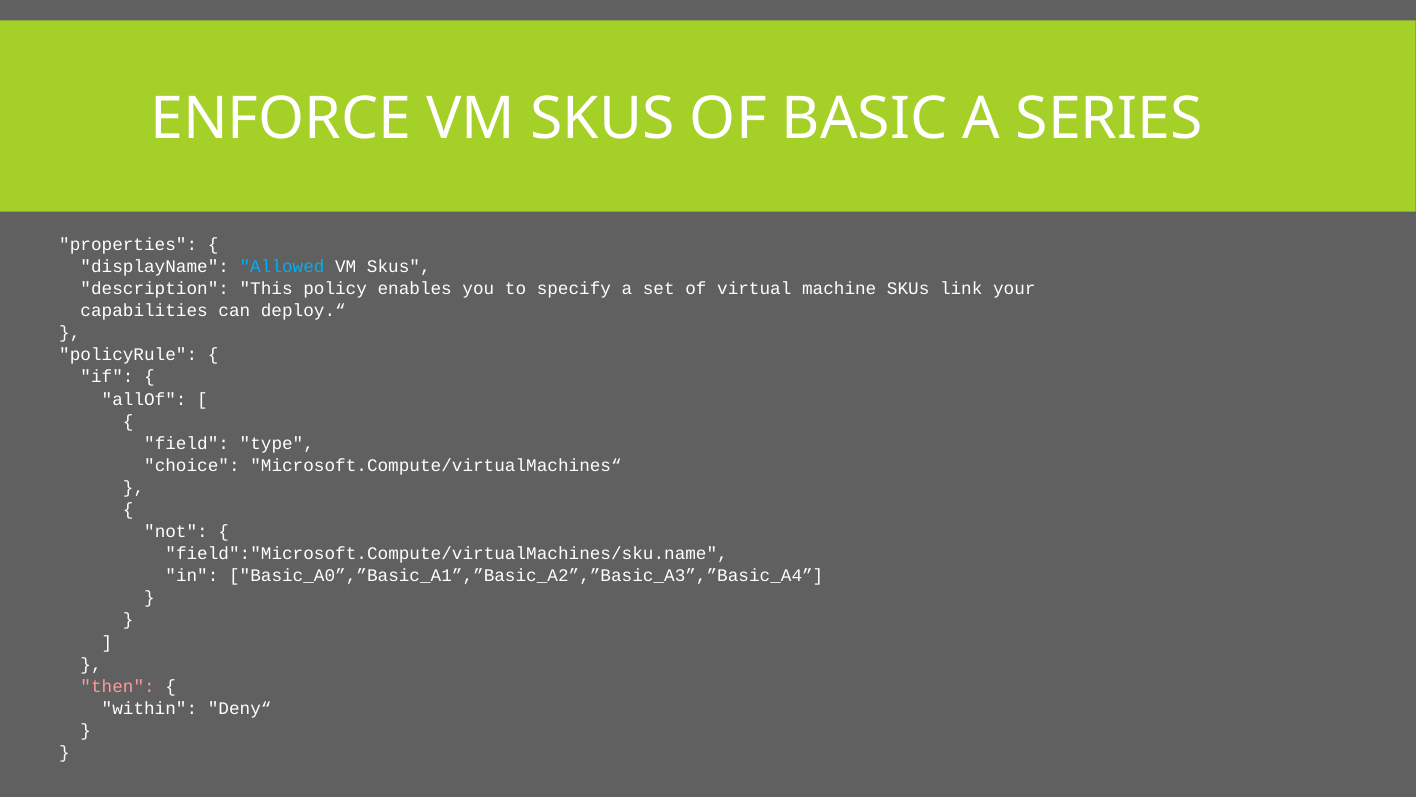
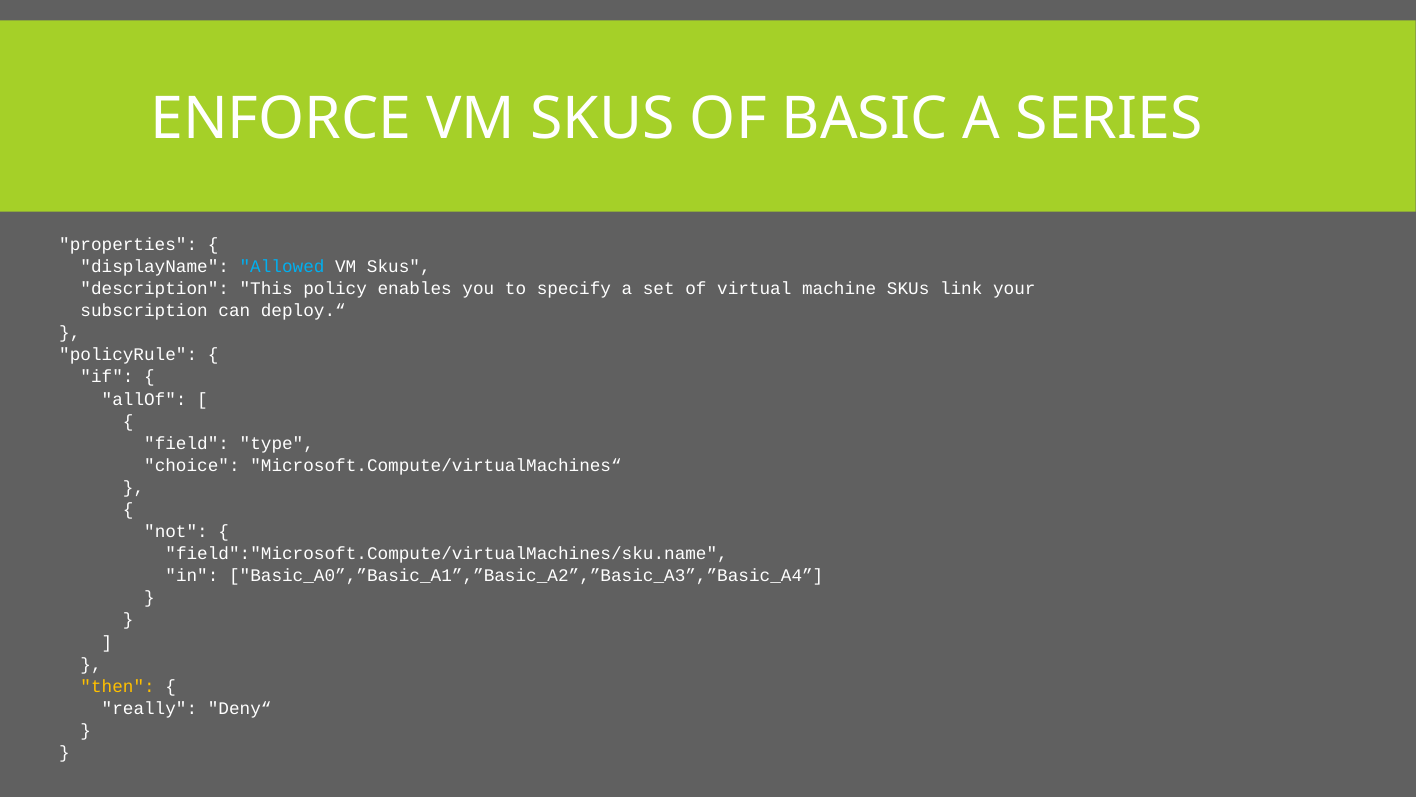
capabilities: capabilities -> subscription (144, 311)
then colour: pink -> yellow (118, 686)
within: within -> really (149, 708)
